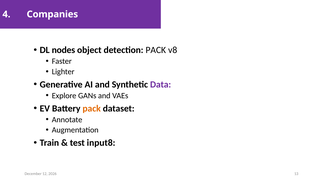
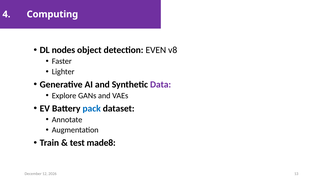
Companies: Companies -> Computing (52, 14)
detection PACK: PACK -> EVEN (156, 50)
pack colour: orange -> blue (92, 108)
input8: input8 -> made8 (101, 143)
